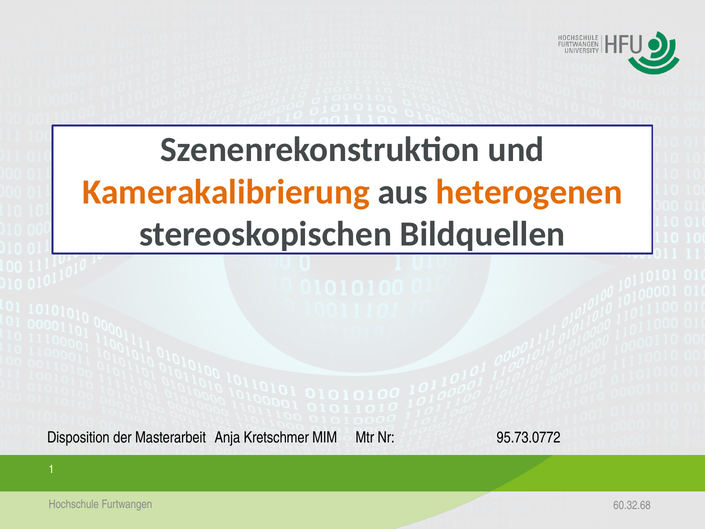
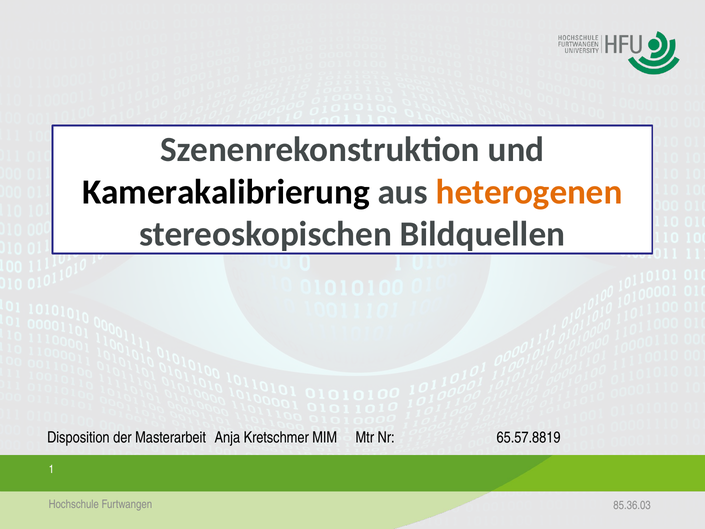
Kamerakalibrierung colour: orange -> black (226, 192)
95.73.0772: 95.73.0772 -> 65.57.8819 (529, 437)
60.32.68: 60.32.68 -> 85.36.03 (632, 505)
